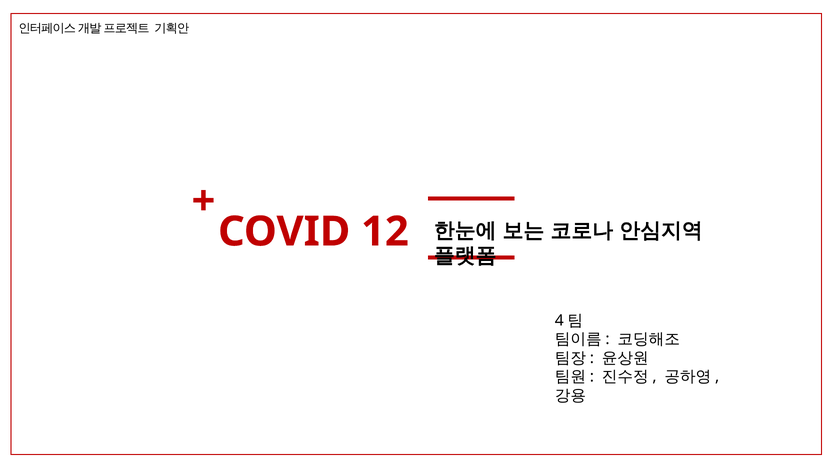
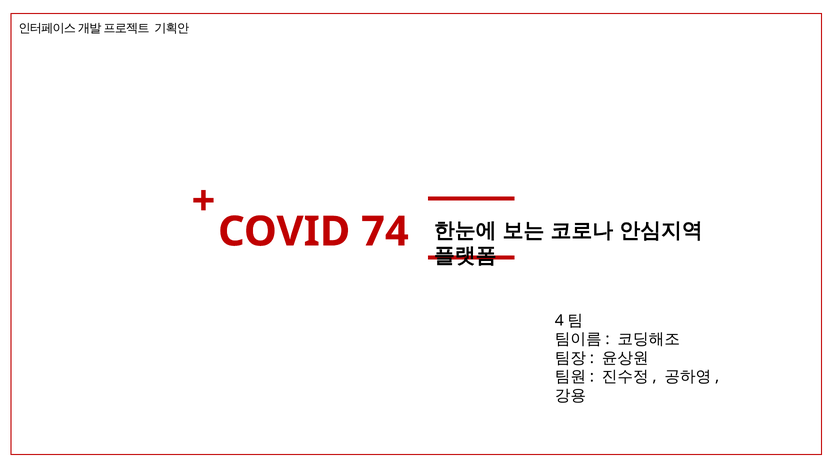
12: 12 -> 74 (385, 232)
